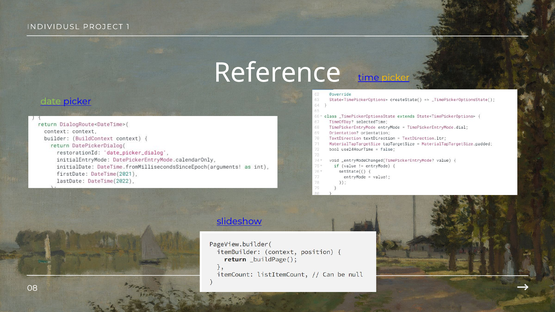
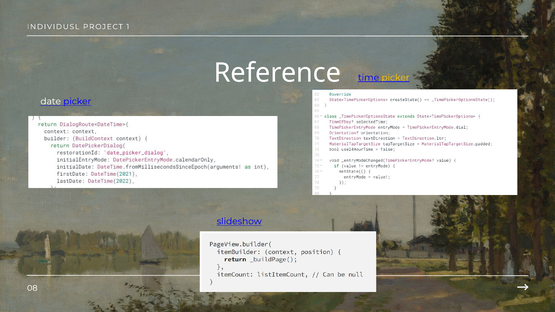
date colour: light green -> white (51, 101)
